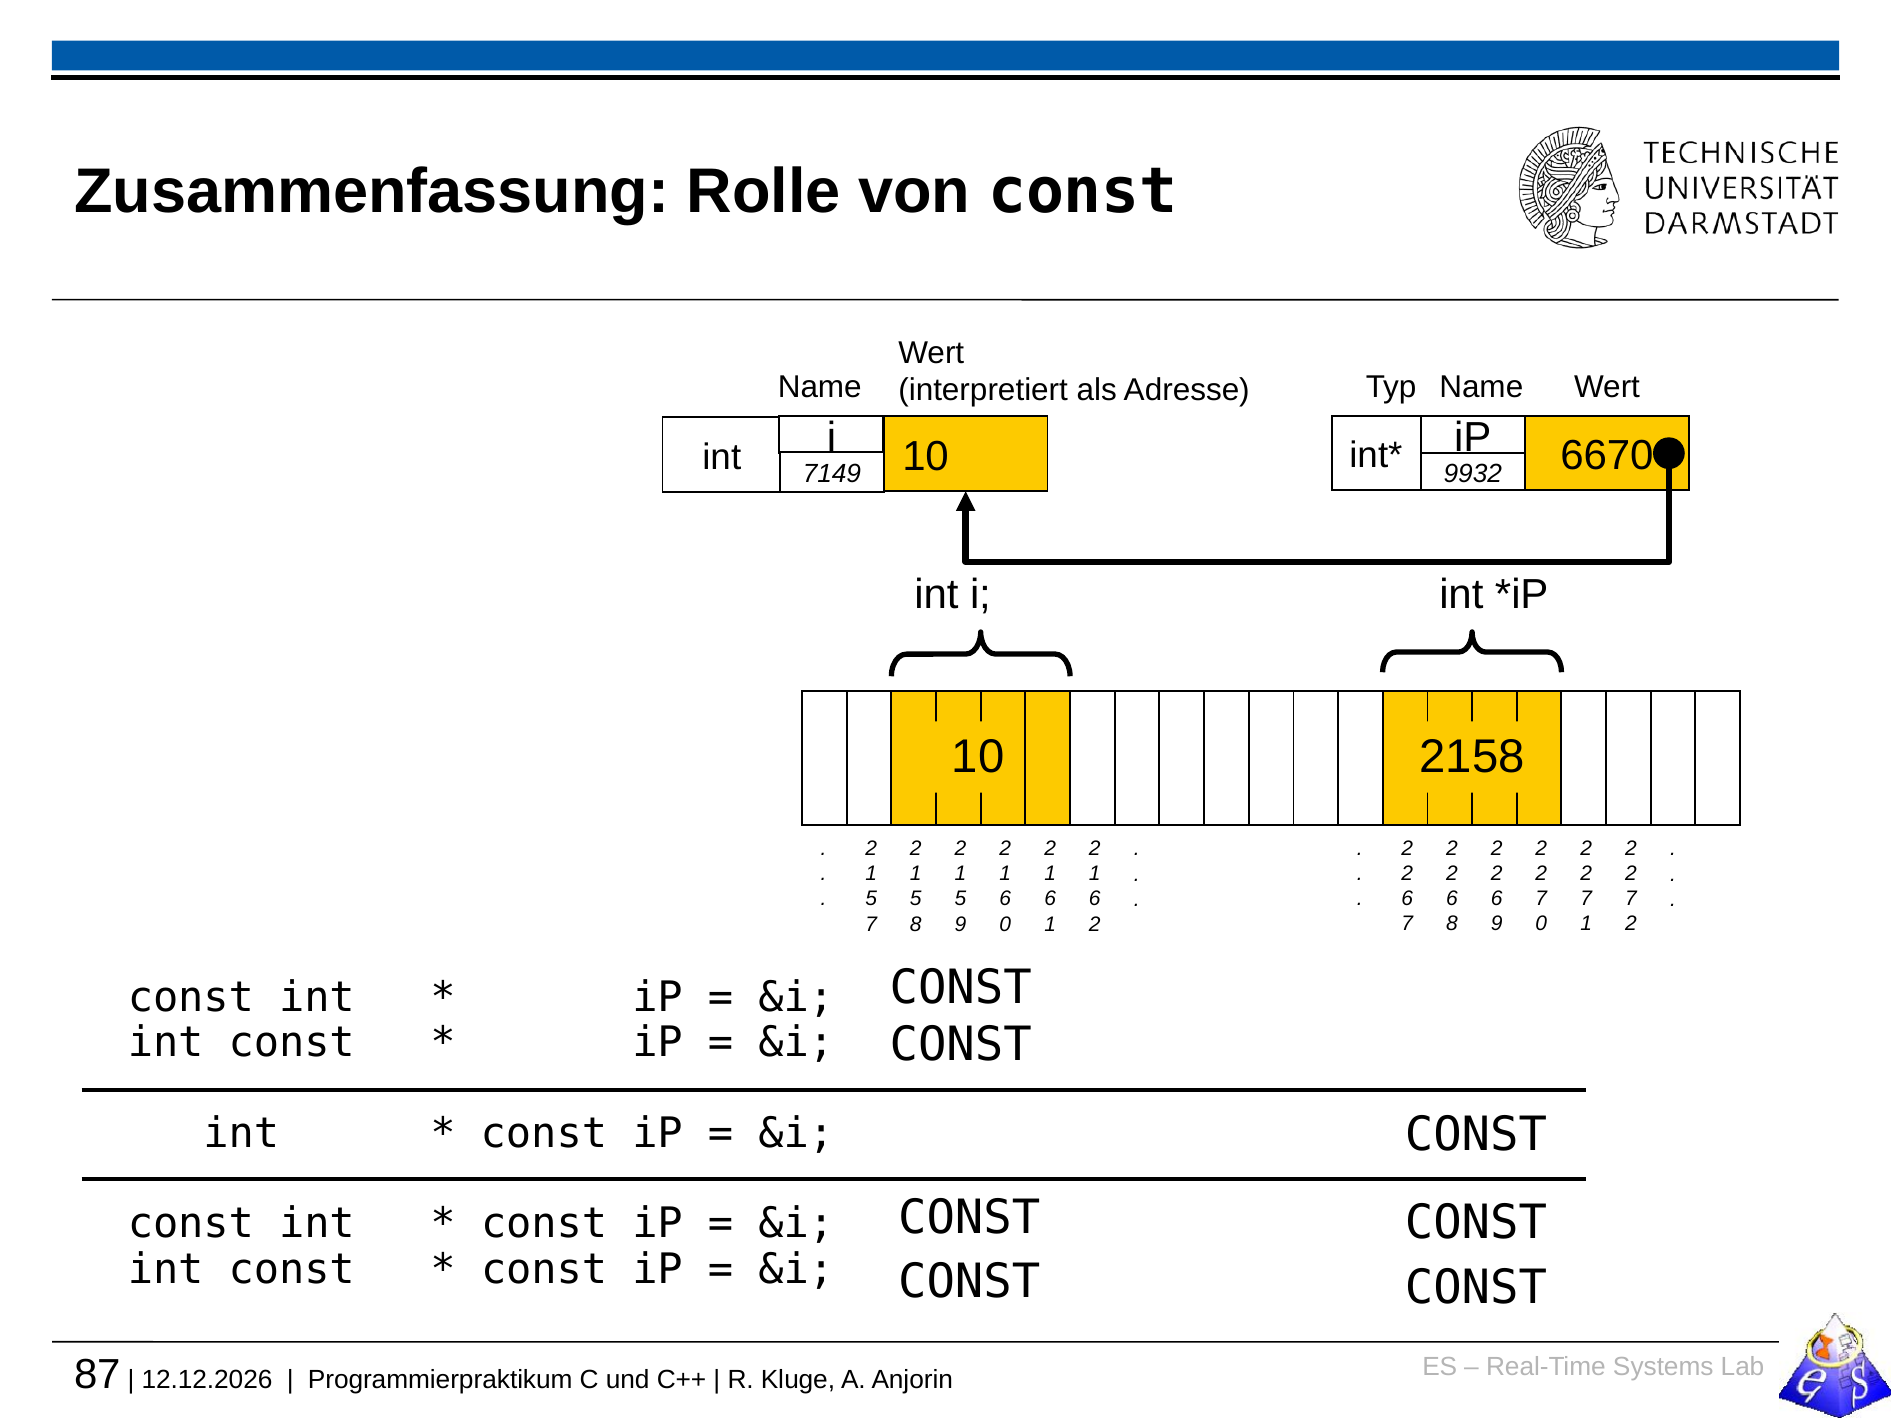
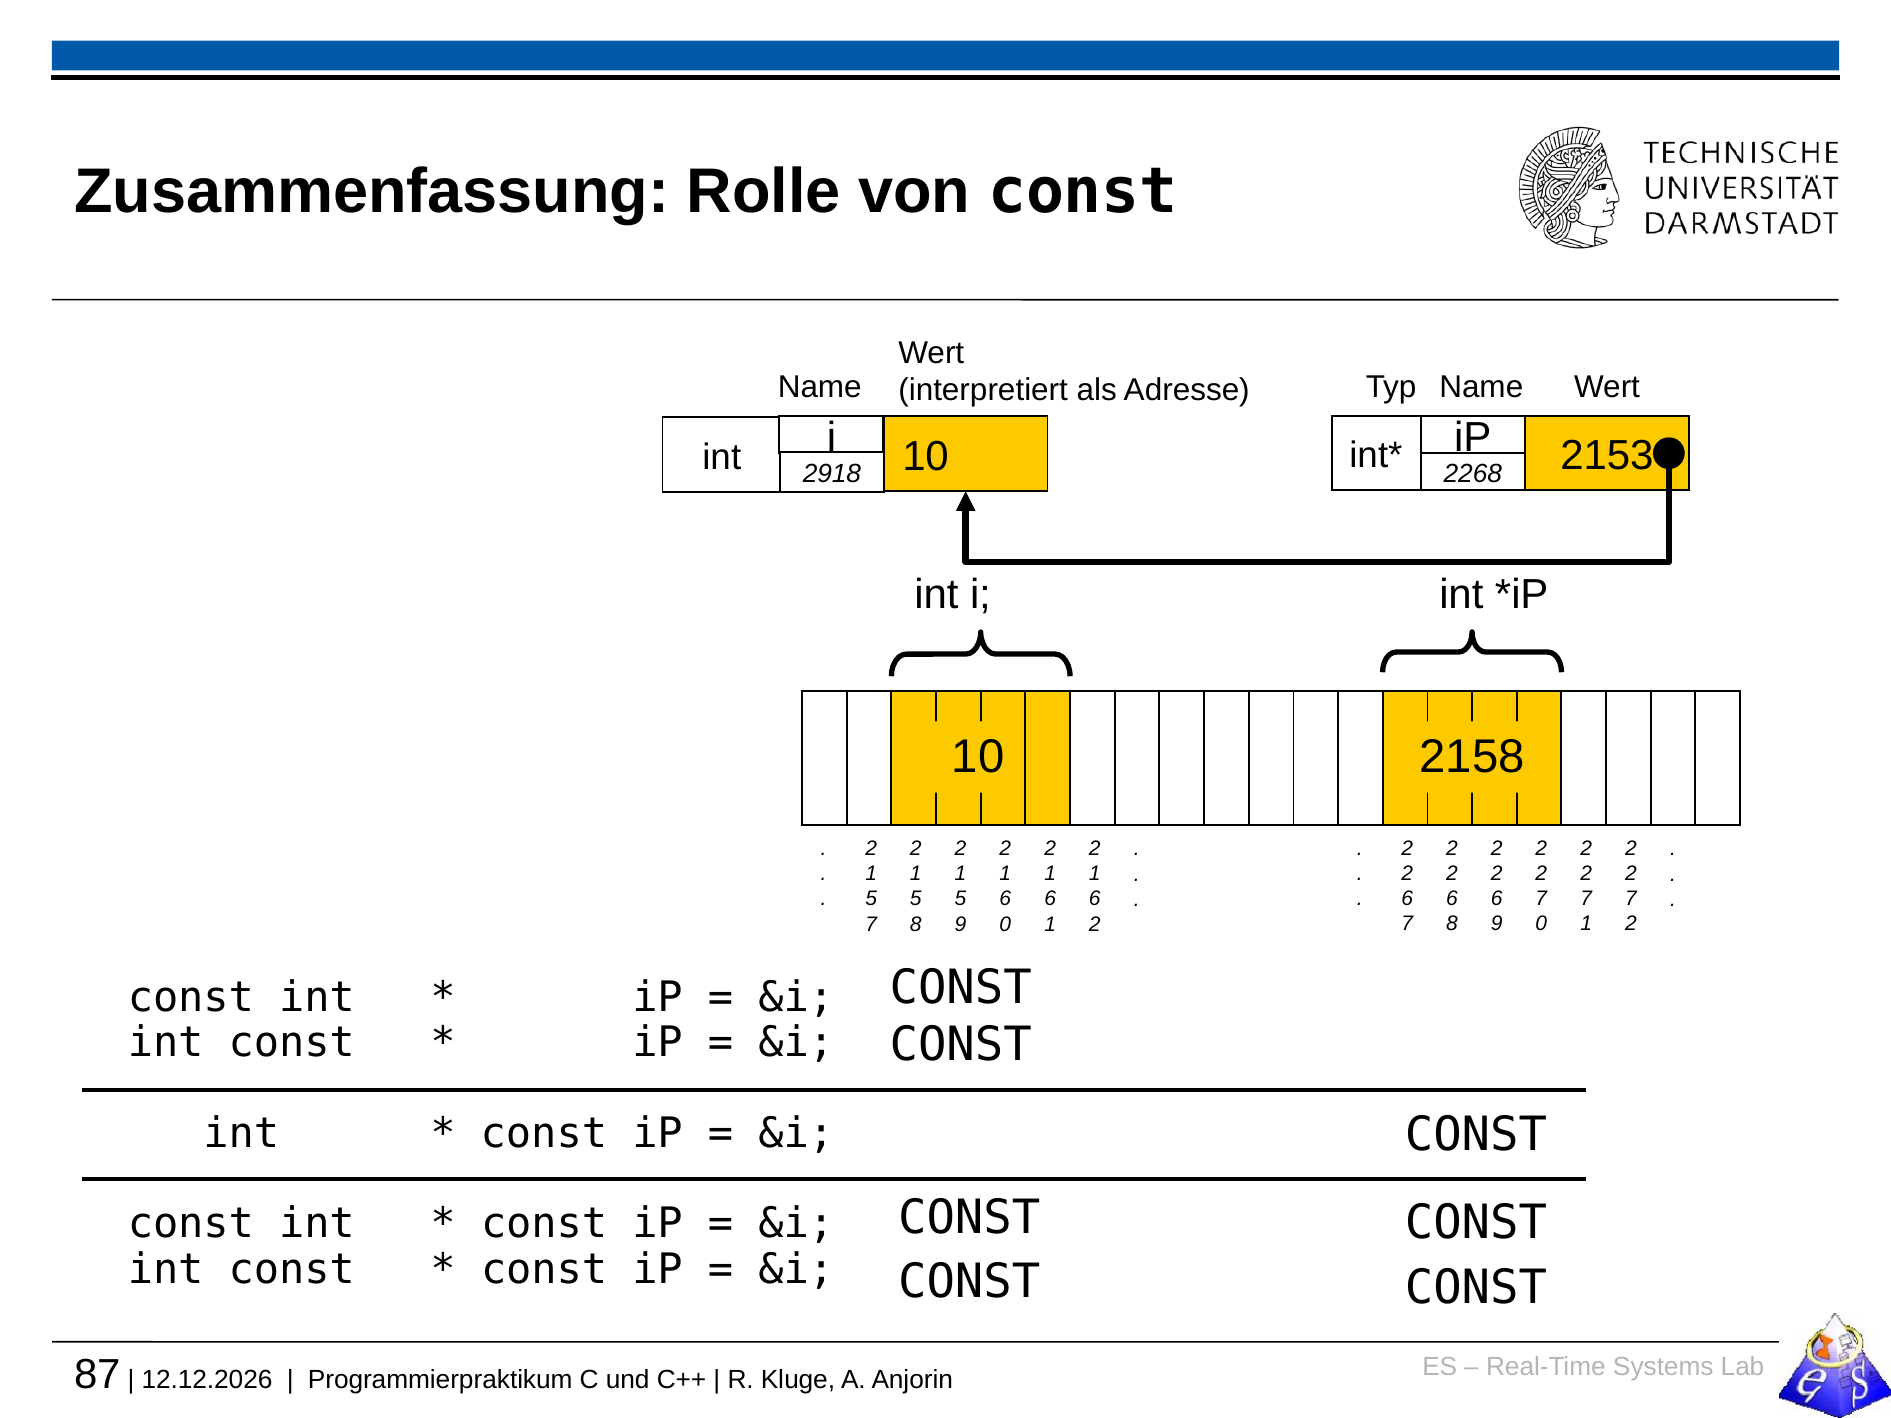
9932: 9932 -> 2268 (1473, 474)
7149: 7149 -> 2918 (832, 474)
6670: 6670 -> 2153 (1607, 456)
